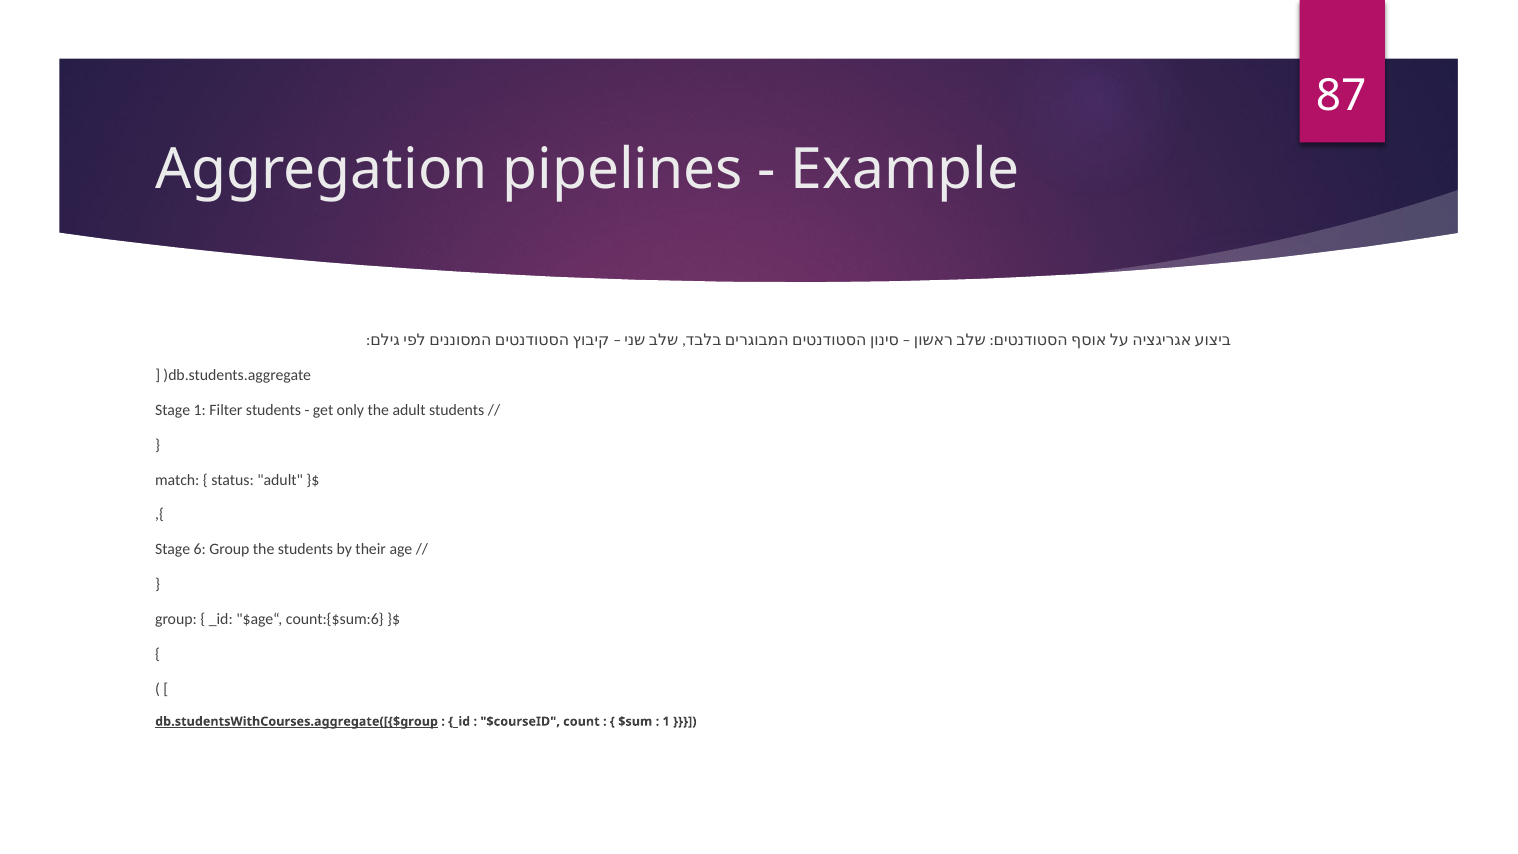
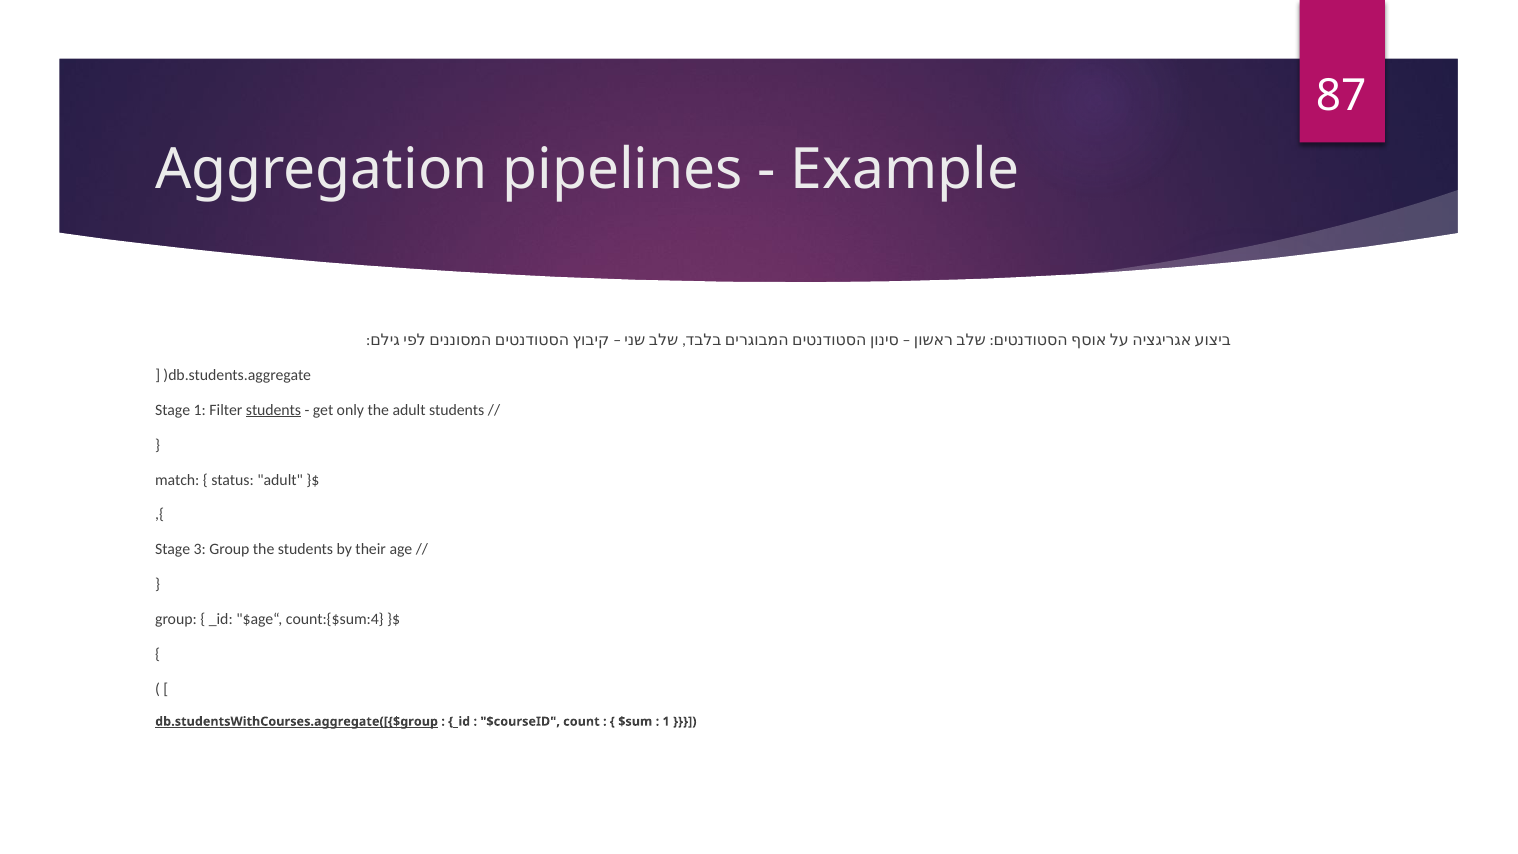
students underline: none -> present (274, 410)
6: 6 -> 3 (200, 549)
count:{$sum:6: count:{$sum:6 -> count:{$sum:4 (335, 619)
